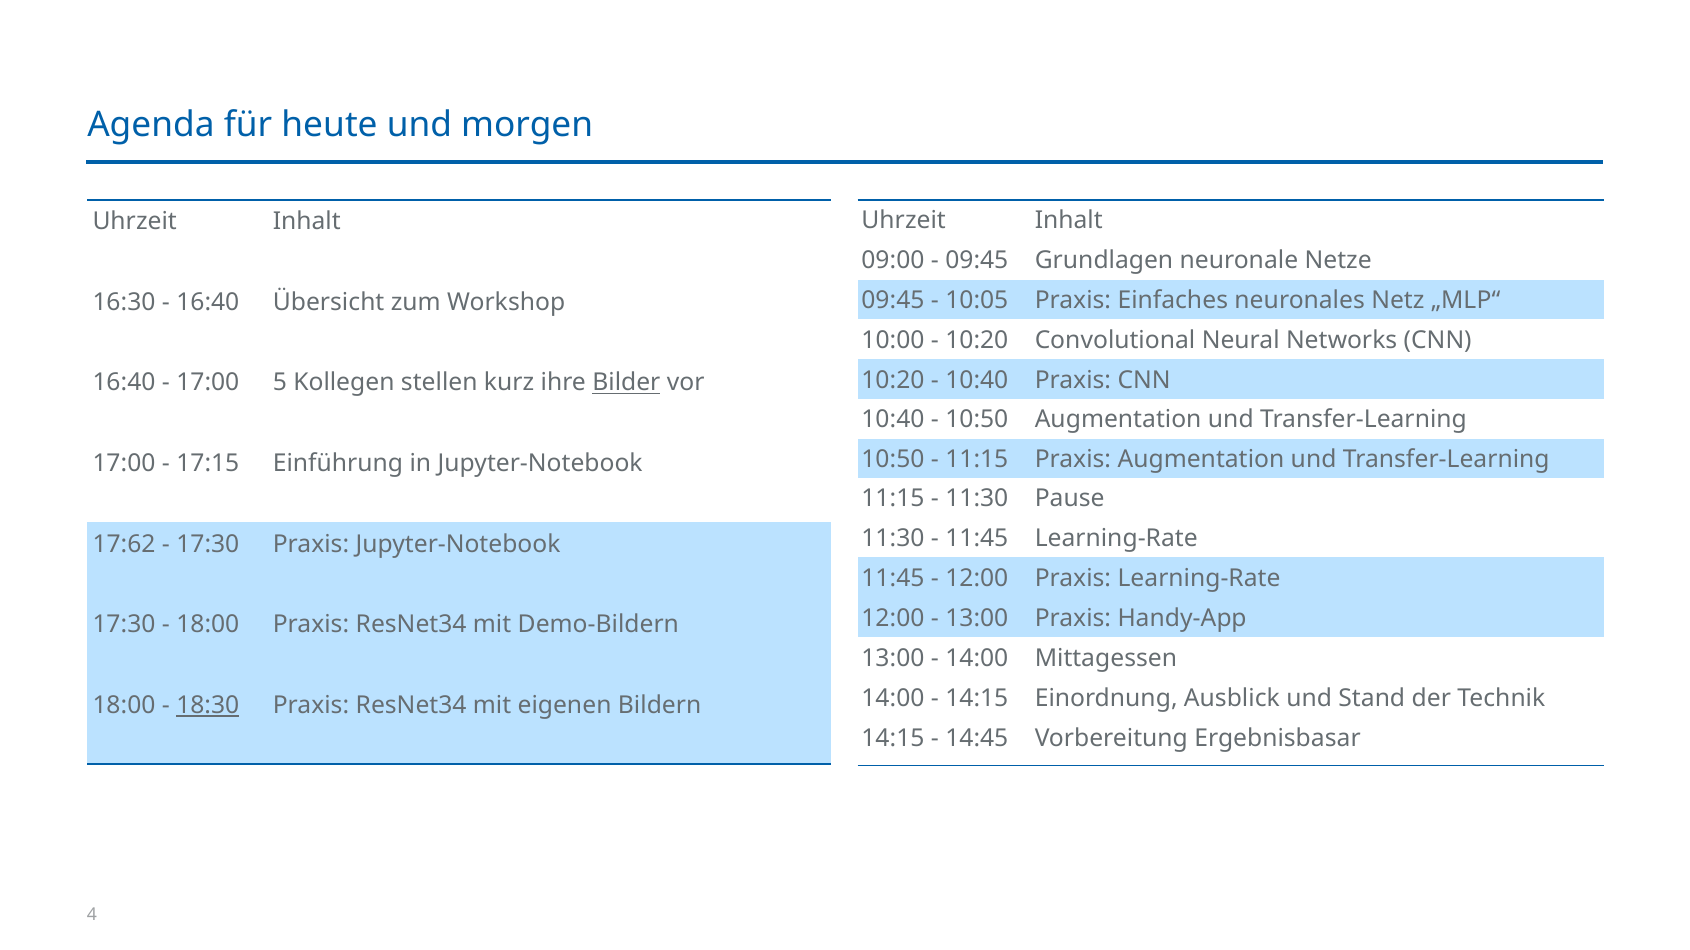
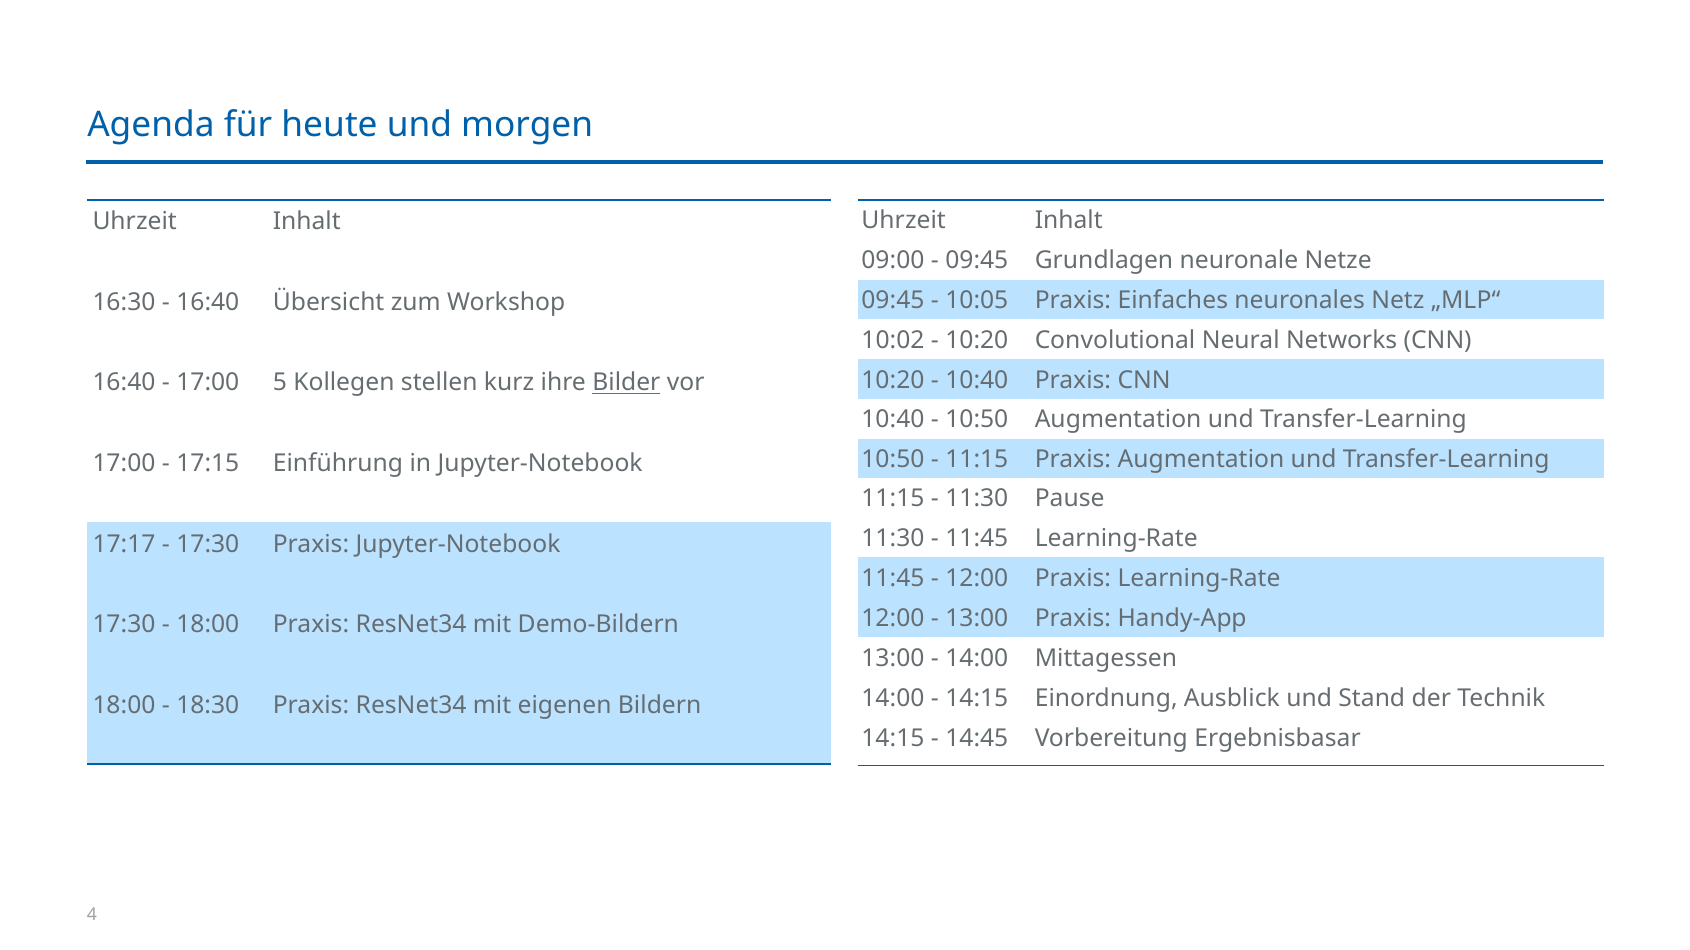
10:00: 10:00 -> 10:02 (893, 340)
17:62: 17:62 -> 17:17 (124, 544)
18:30 underline: present -> none (208, 706)
